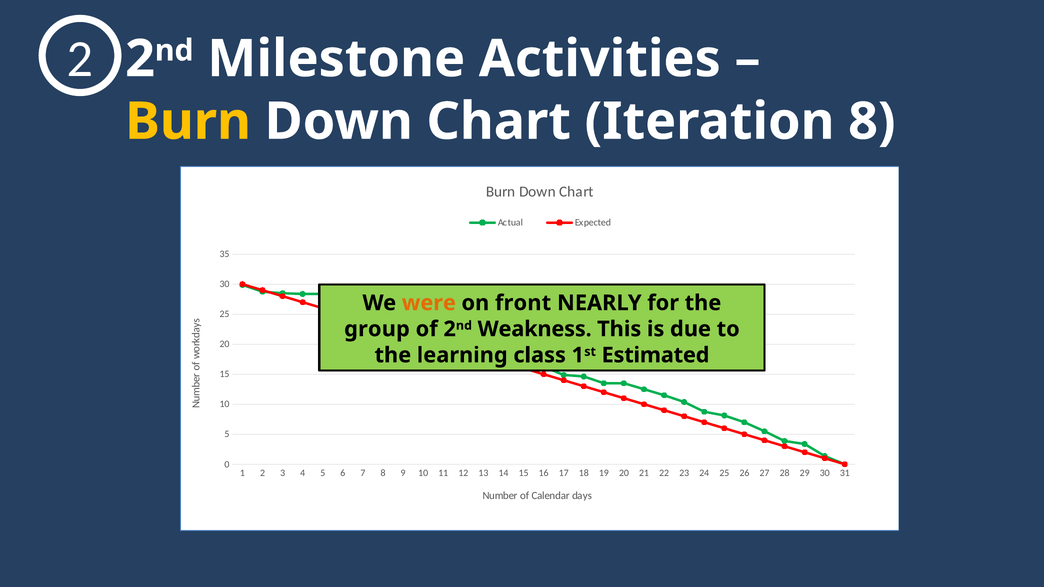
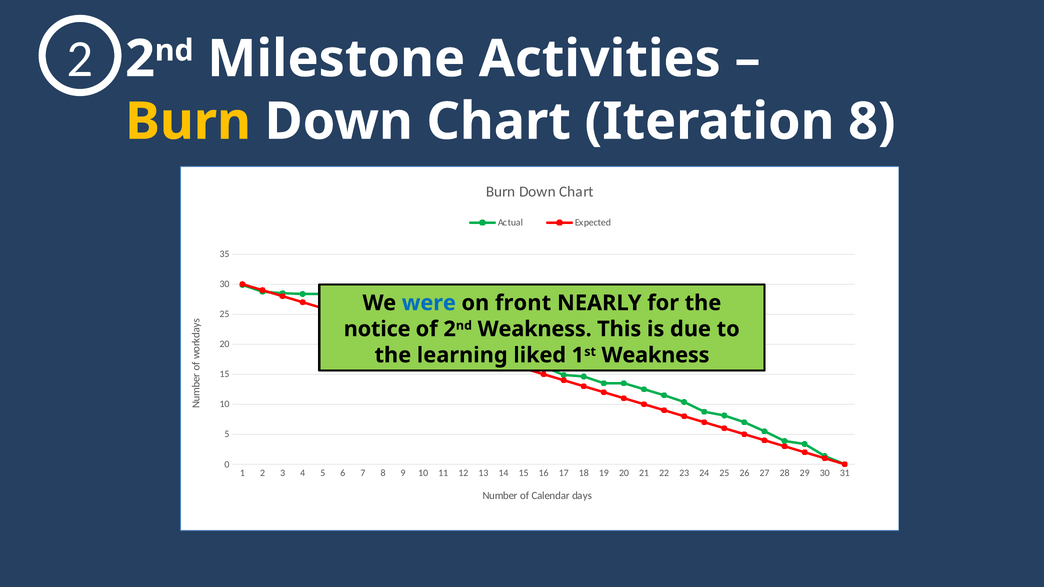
were colour: orange -> blue (429, 303)
group: group -> notice (377, 329)
class: class -> liked (540, 355)
1st Estimated: Estimated -> Weakness (656, 355)
